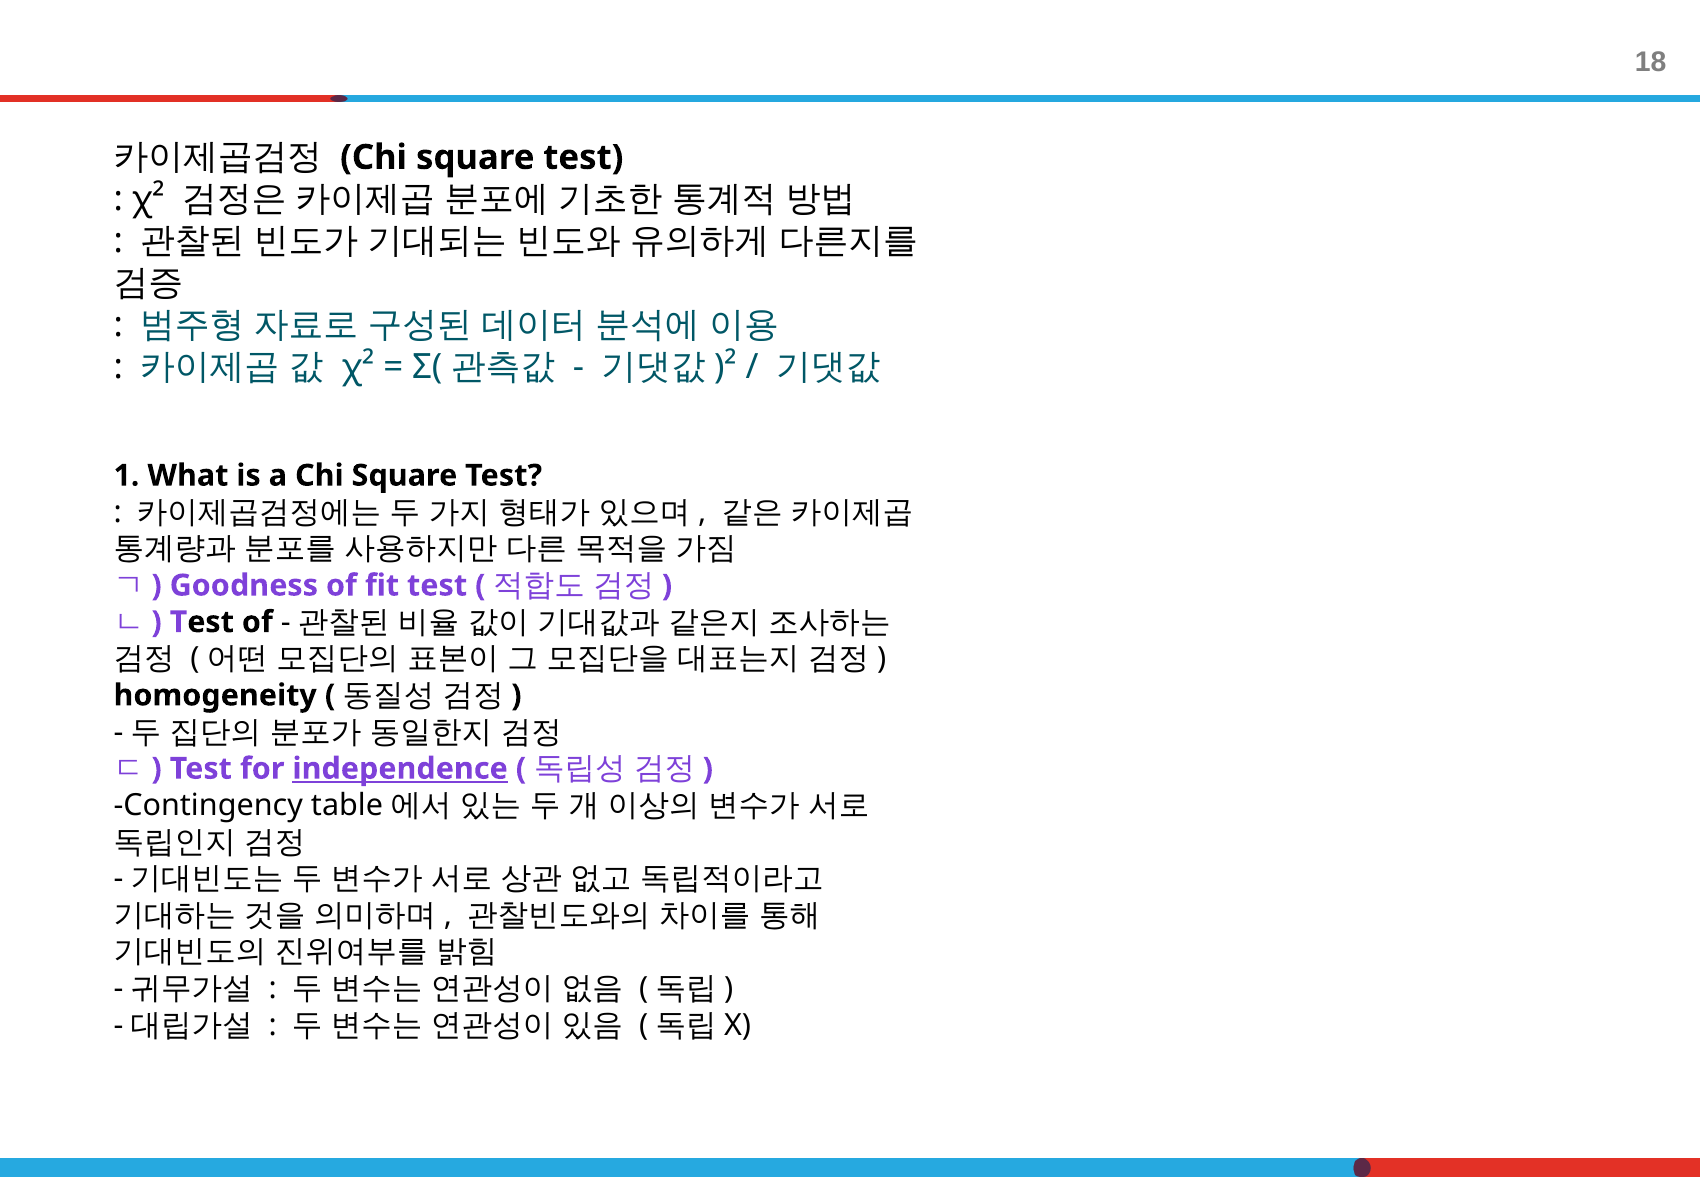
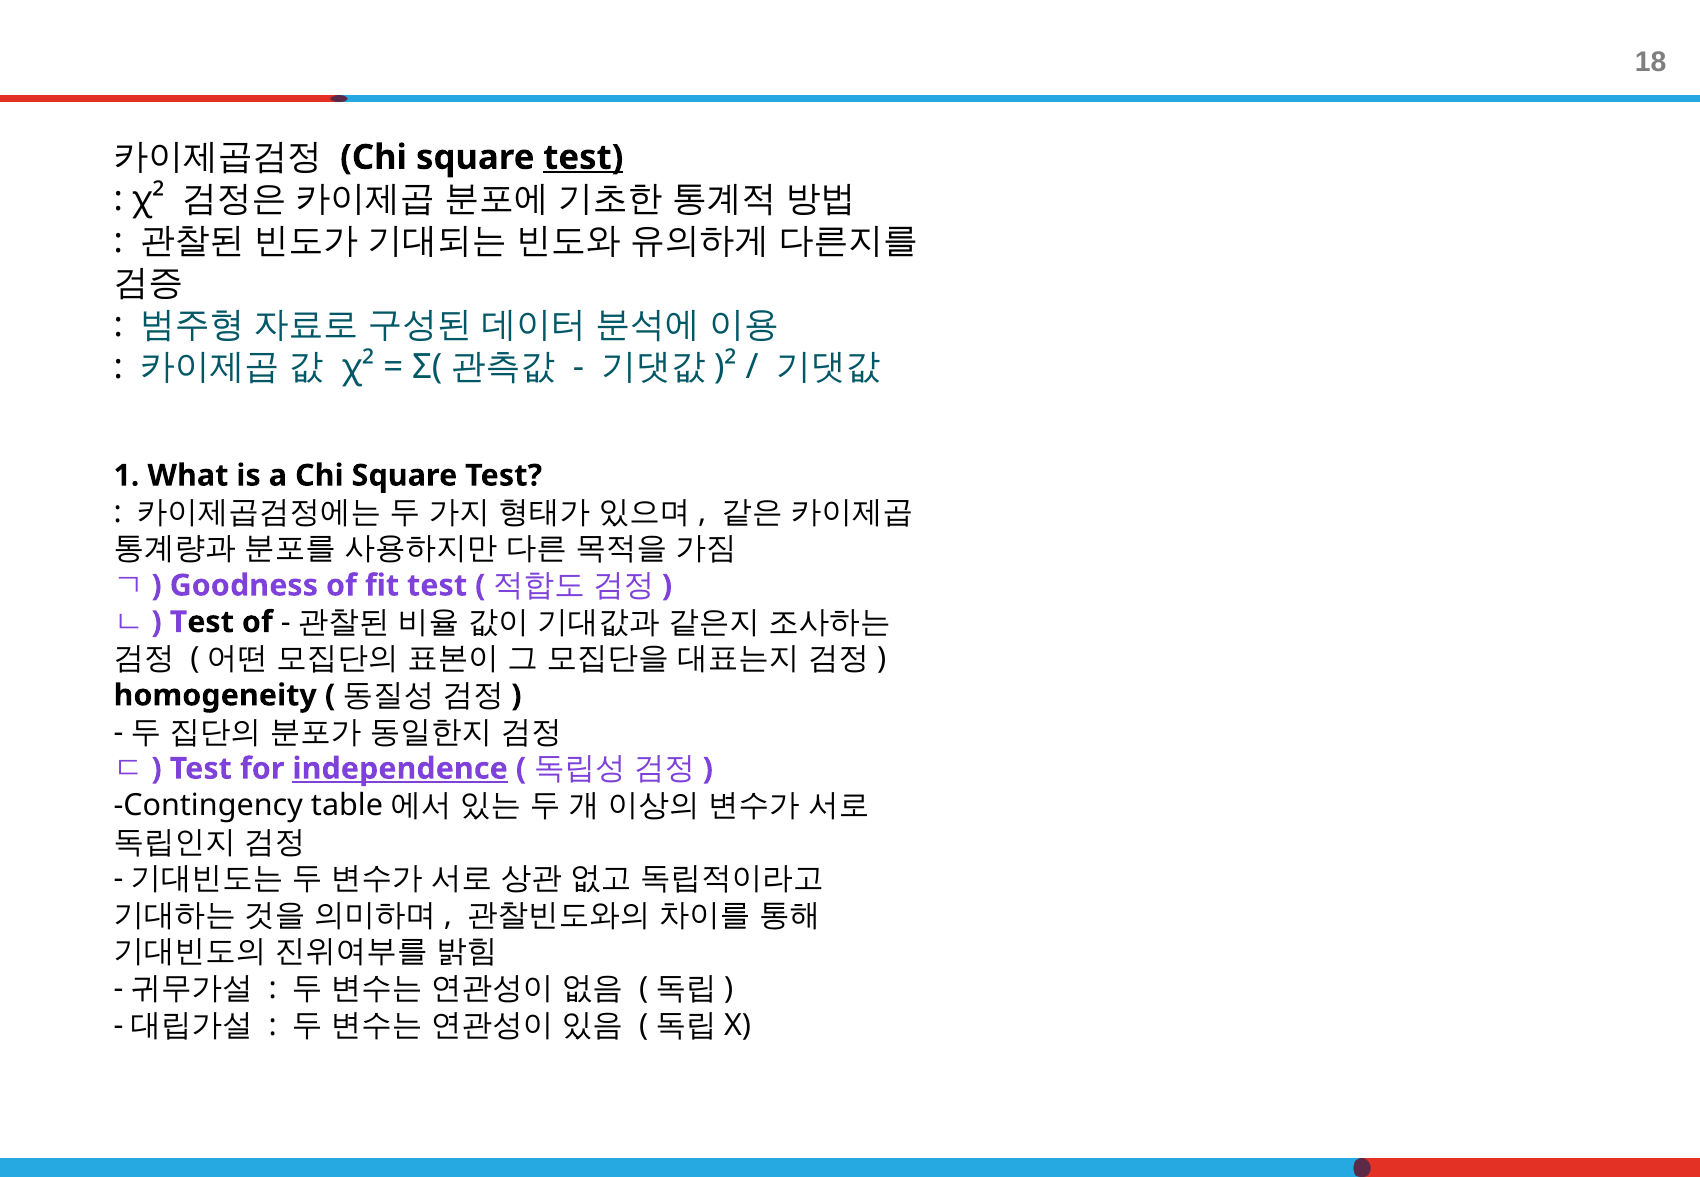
test underline: none -> present (583, 157)
